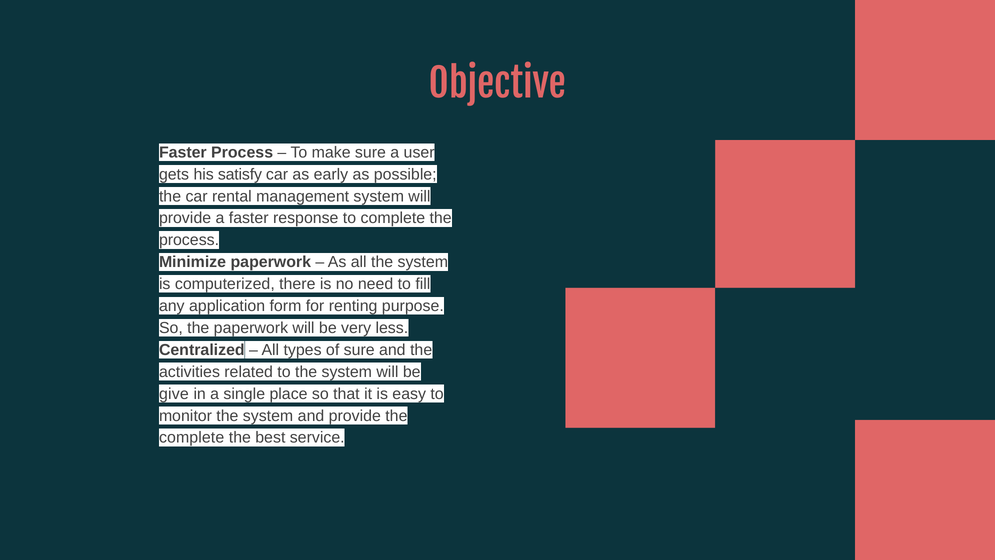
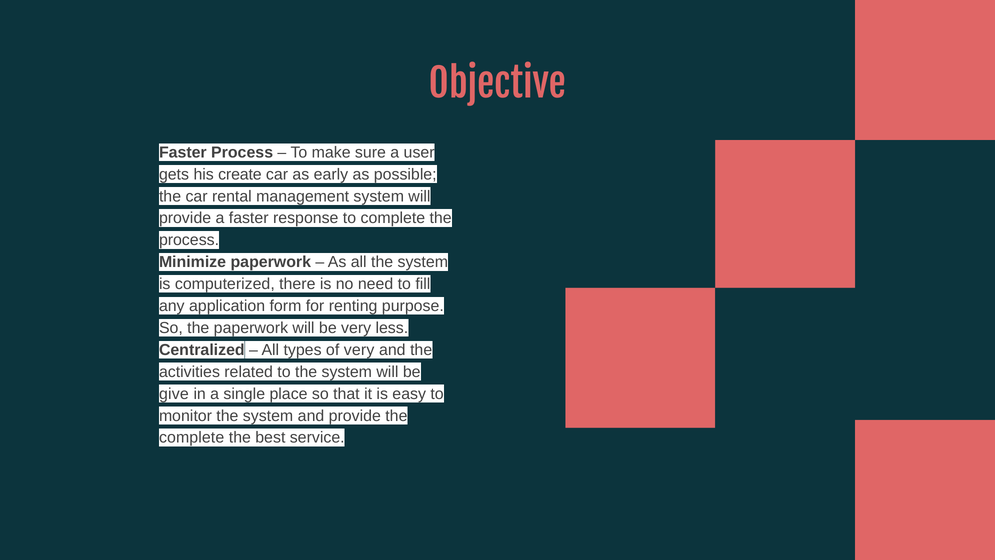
satisfy: satisfy -> create (240, 174)
of sure: sure -> very (359, 350)
